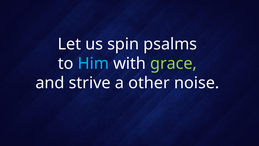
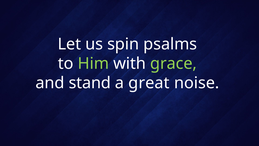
Him colour: light blue -> light green (93, 63)
strive: strive -> stand (90, 83)
other: other -> great (149, 83)
